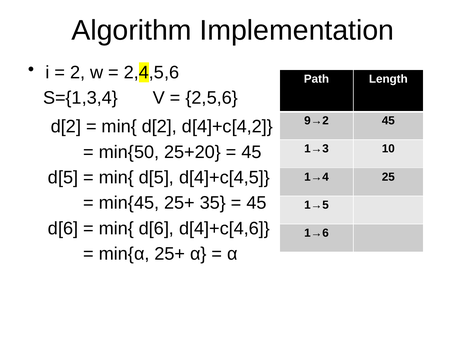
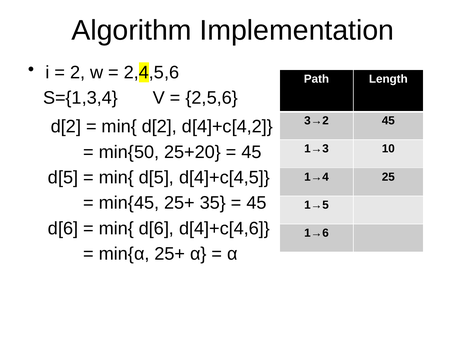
9→2: 9→2 -> 3→2 (317, 121)
